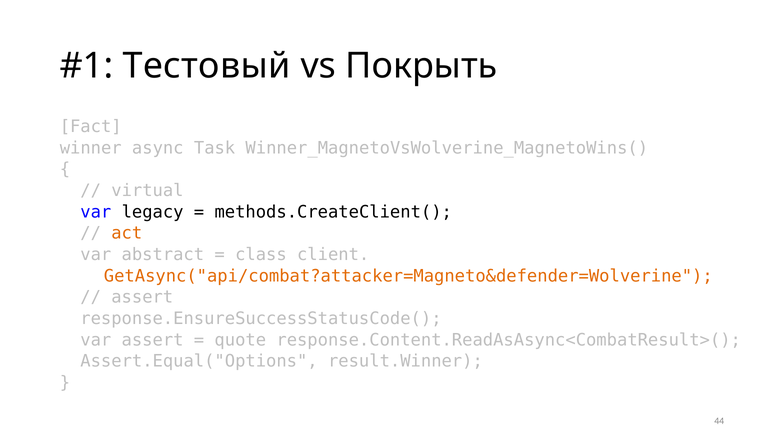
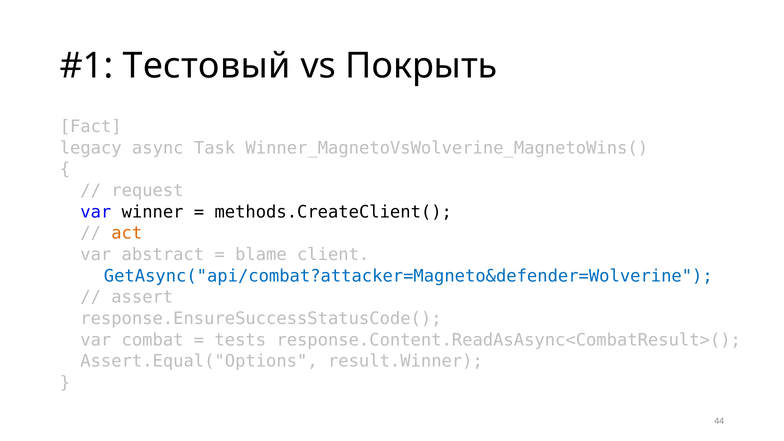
winner: winner -> legacy (91, 148)
virtual: virtual -> request (147, 191)
legacy: legacy -> winner (153, 212)
class: class -> blame (261, 255)
GetAsync("api/combat?attacker=Magneto&defender=Wolverine colour: orange -> blue (408, 276)
var assert: assert -> combat (153, 340)
quote: quote -> tests (240, 340)
